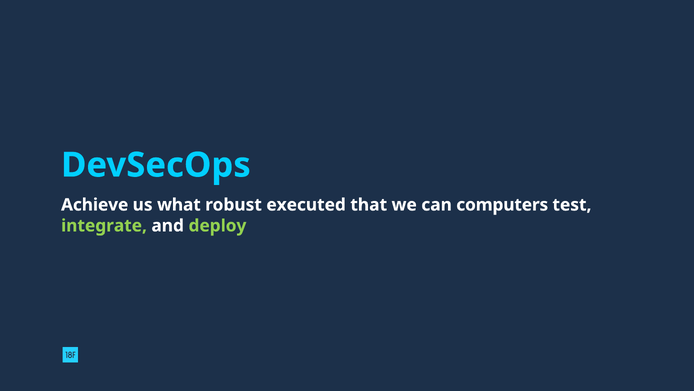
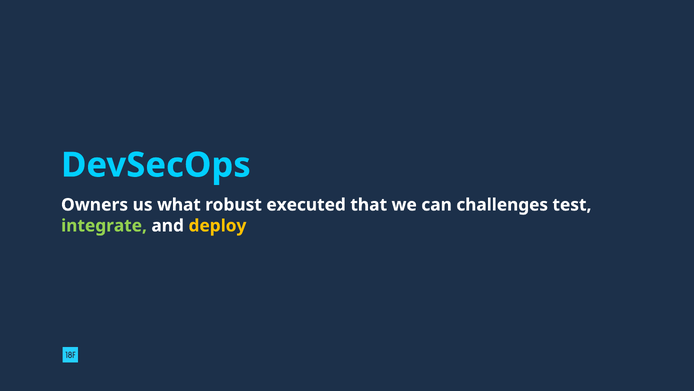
Achieve: Achieve -> Owners (95, 205)
computers: computers -> challenges (502, 205)
deploy colour: light green -> yellow (217, 225)
